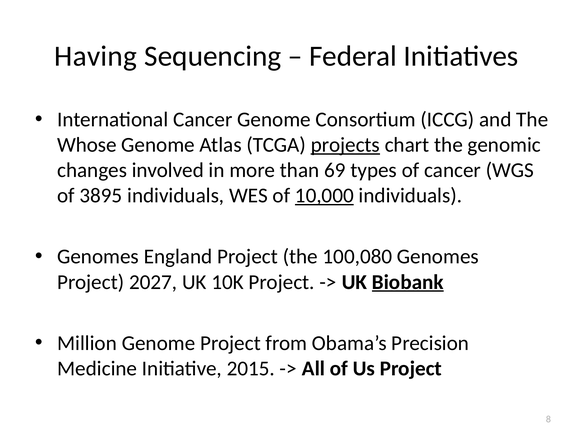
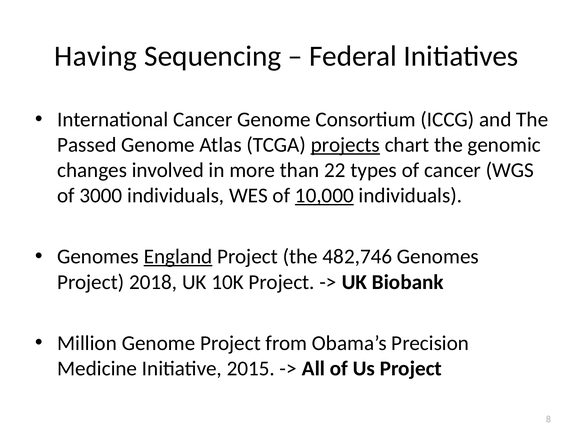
Whose: Whose -> Passed (87, 145)
69: 69 -> 22 (335, 170)
3895: 3895 -> 3000 (101, 196)
England underline: none -> present (178, 257)
100,080: 100,080 -> 482,746 (357, 257)
2027: 2027 -> 2018 (153, 282)
Biobank underline: present -> none (408, 282)
